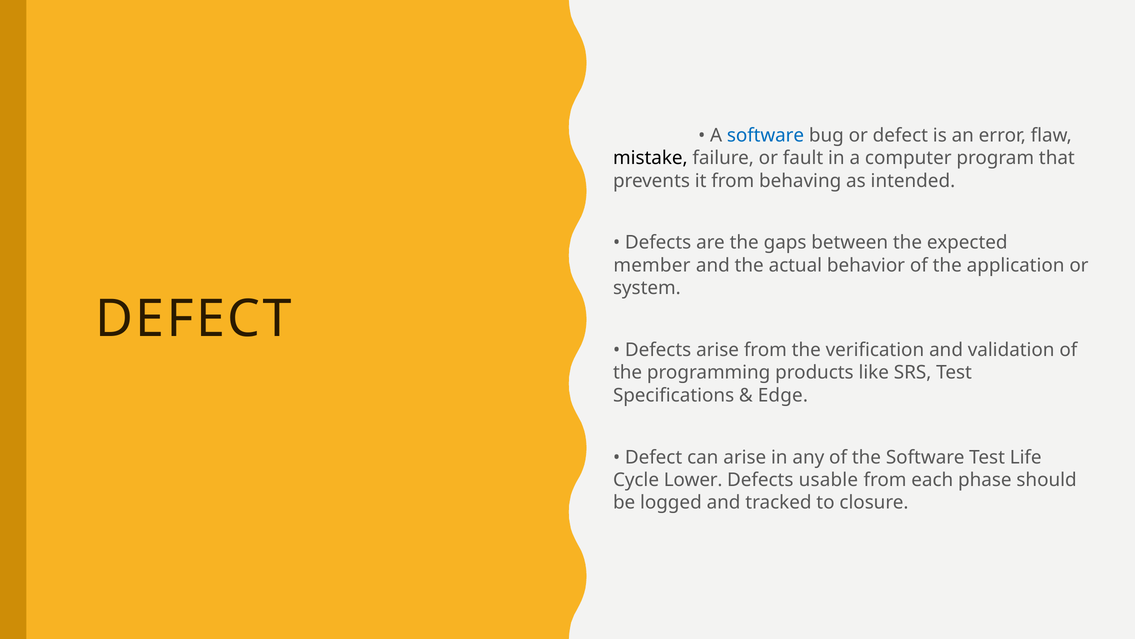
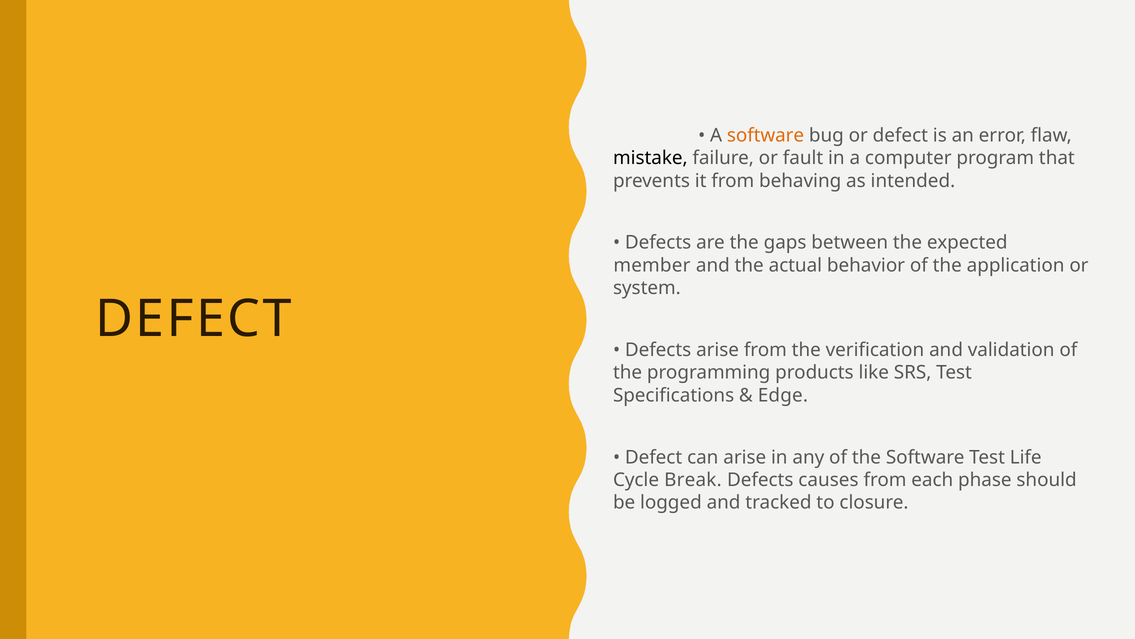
software colour: blue -> orange (766, 135)
Lower: Lower -> Break (693, 480)
usable: usable -> causes (828, 480)
